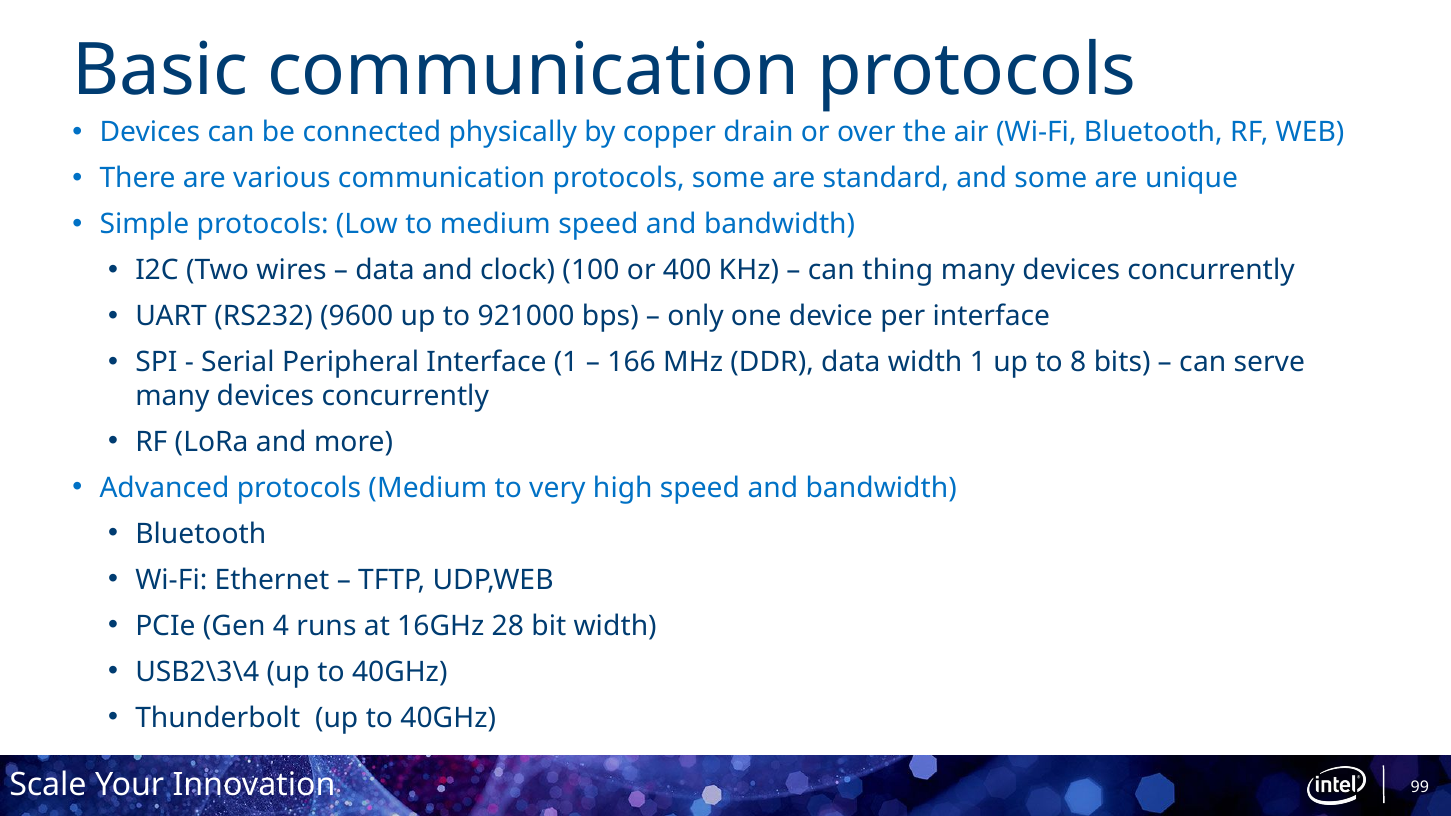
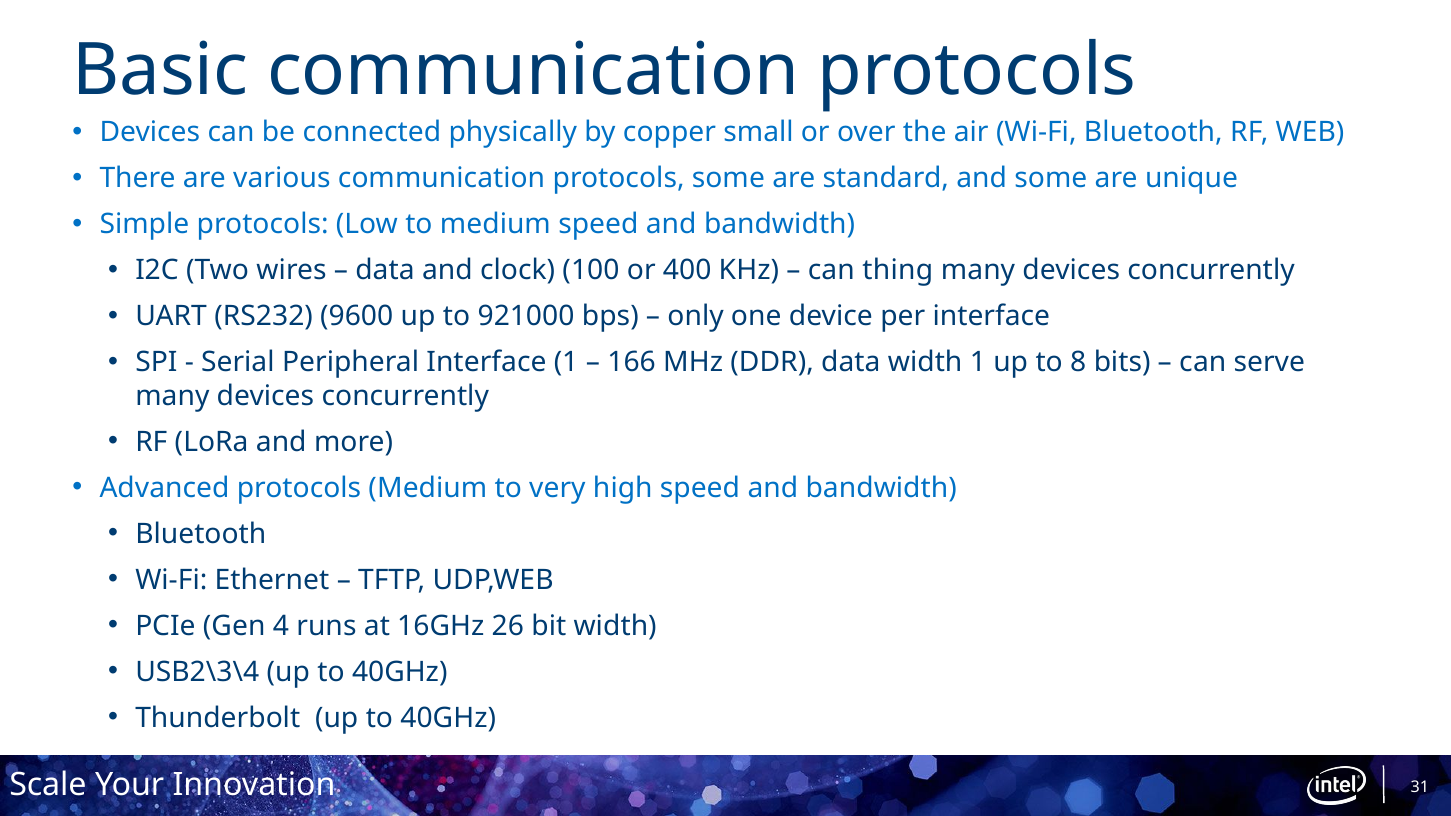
drain: drain -> small (759, 132)
28: 28 -> 26 (508, 626)
99: 99 -> 31 (1420, 787)
